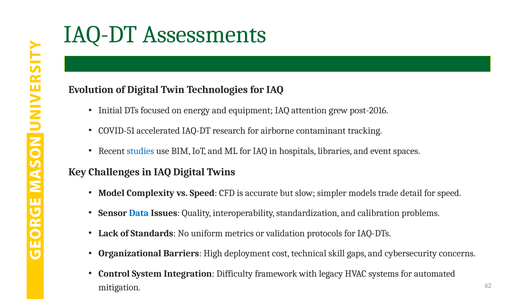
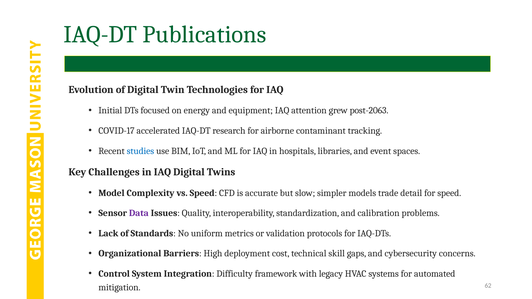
Assessments: Assessments -> Publications (204, 34)
post-2016: post-2016 -> post-2063 (369, 111)
COVID-51: COVID-51 -> COVID-17 (117, 131)
Data colour: blue -> purple (139, 213)
